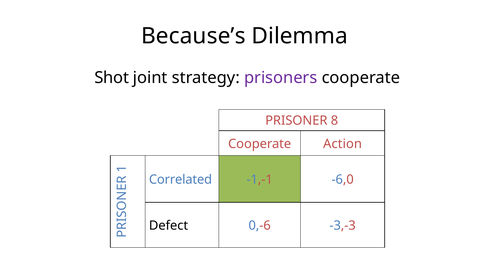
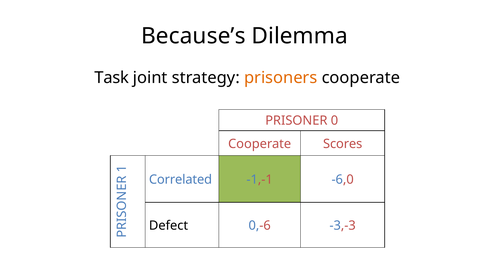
Shot: Shot -> Task (112, 78)
prisoners colour: purple -> orange (281, 78)
8: 8 -> 0 (334, 121)
Action: Action -> Scores (343, 144)
